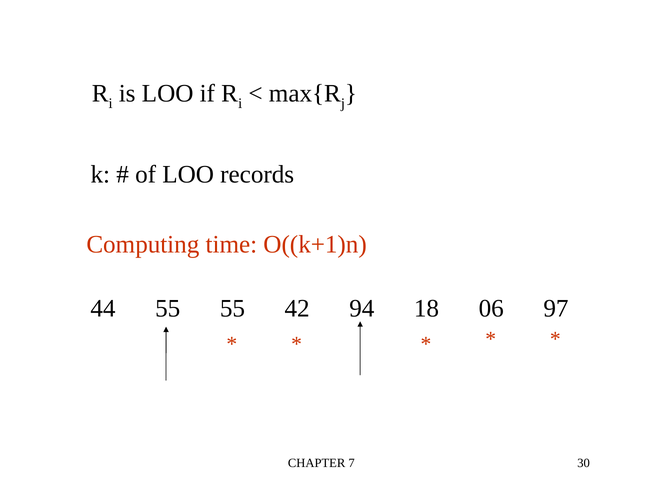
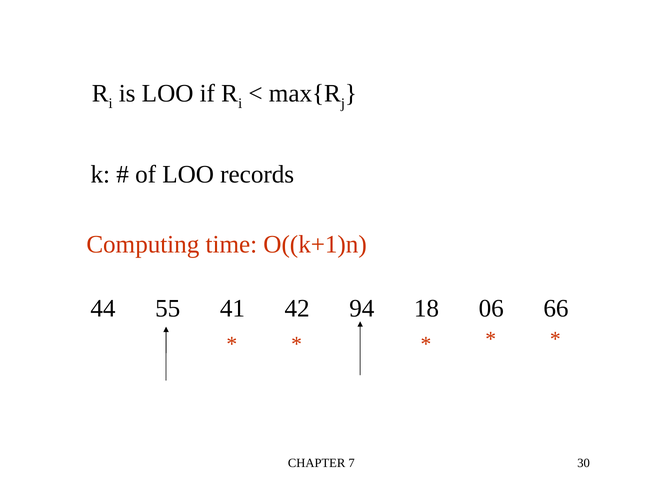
55 55: 55 -> 41 (232, 308)
97: 97 -> 66 (556, 308)
